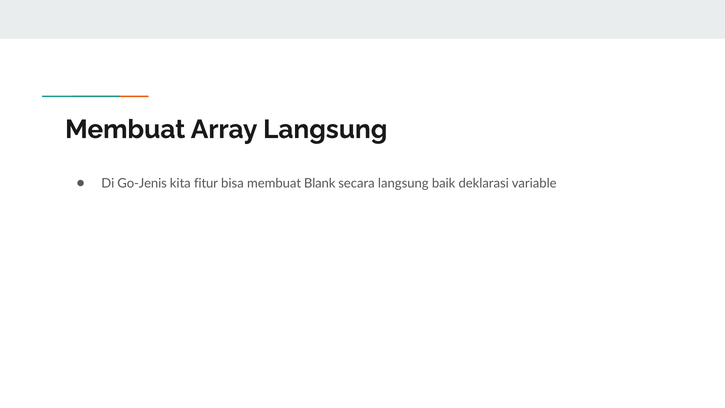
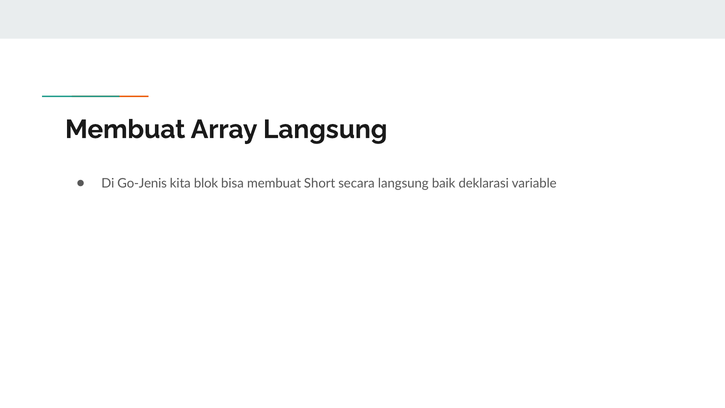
fitur: fitur -> blok (206, 183)
Blank: Blank -> Short (320, 183)
